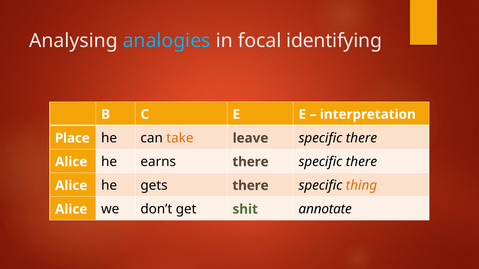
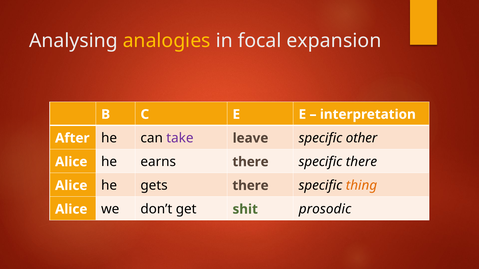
analogies colour: light blue -> yellow (167, 41)
identifying: identifying -> expansion (334, 41)
Place: Place -> After (72, 138)
take colour: orange -> purple (180, 138)
leave specific there: there -> other (362, 138)
annotate: annotate -> prosodic (325, 210)
